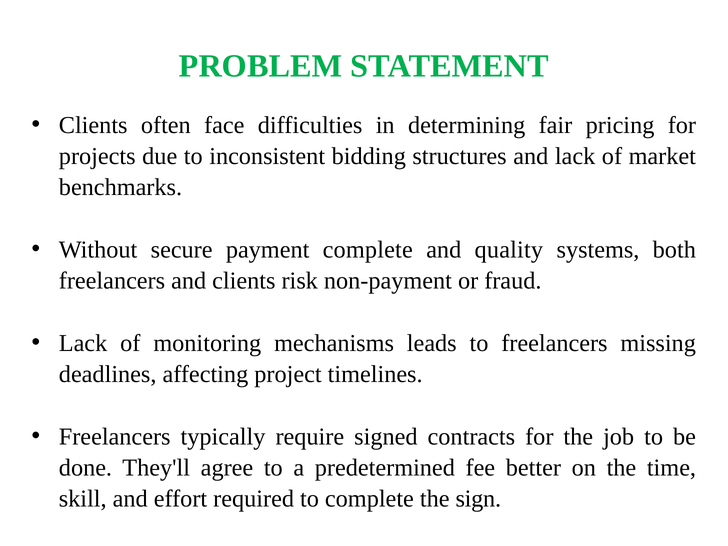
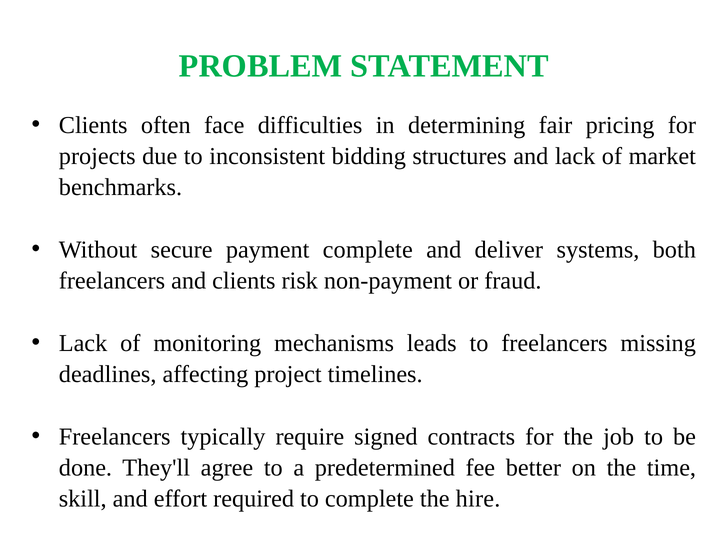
quality: quality -> deliver (509, 250)
sign: sign -> hire (478, 499)
